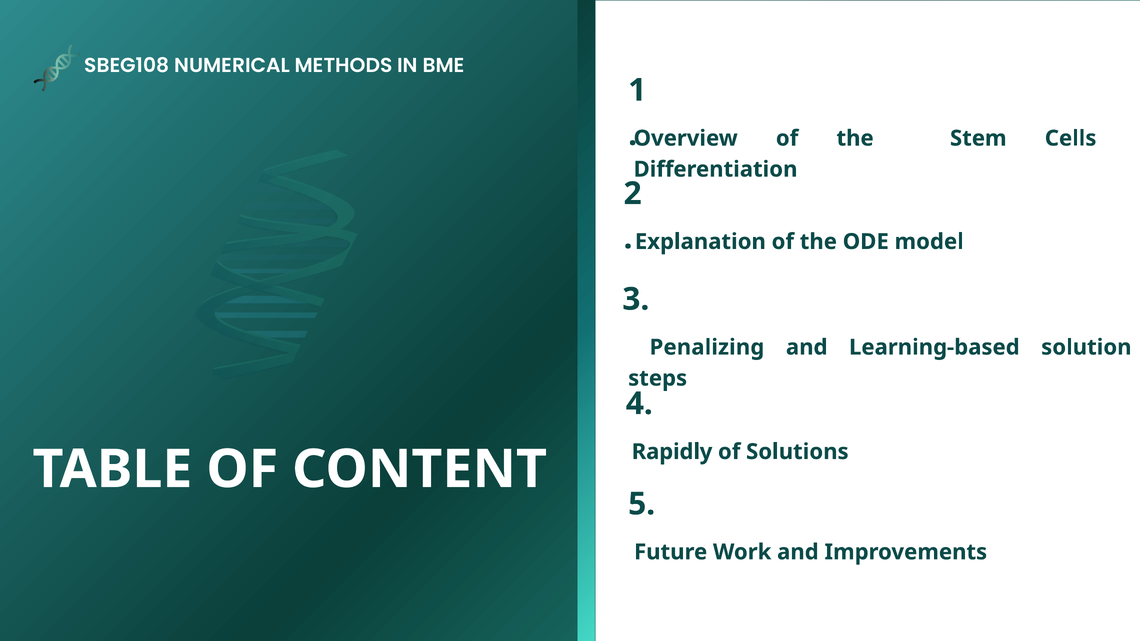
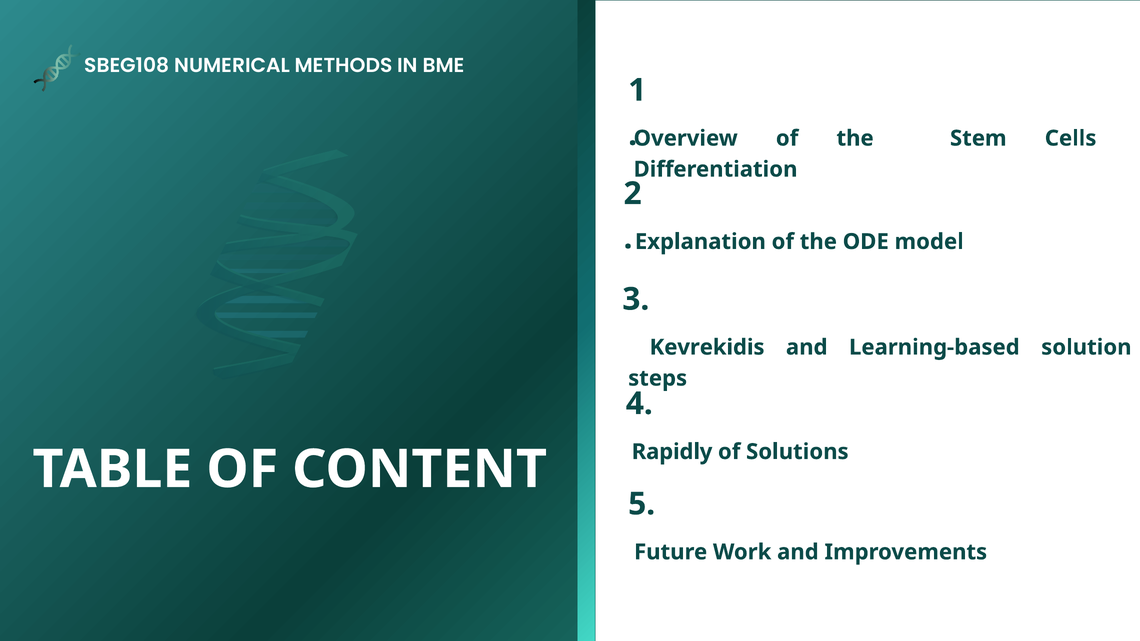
Penalizing: Penalizing -> Kevrekidis (707, 347)
